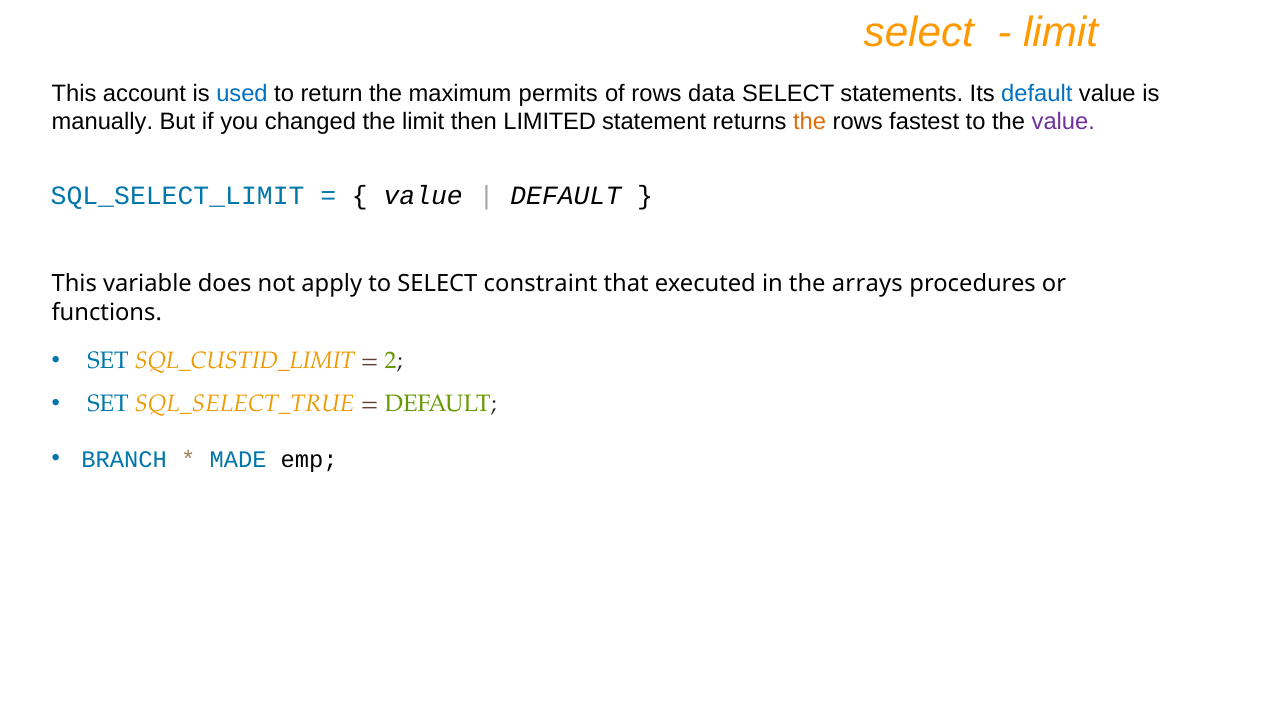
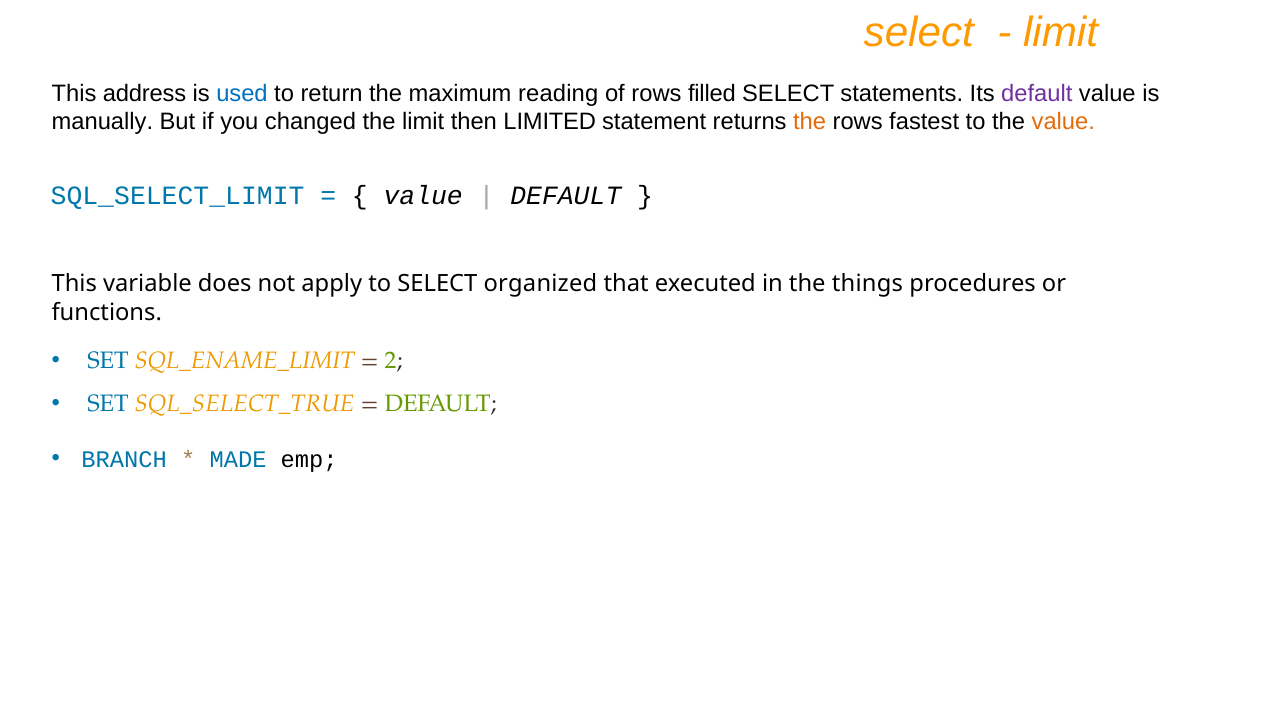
account: account -> address (145, 94)
permits: permits -> reading (558, 94)
data: data -> filled (712, 94)
default colour: blue -> purple (1037, 94)
value colour: purple -> orange (1063, 122)
constraint: constraint -> organized (540, 284)
arrays: arrays -> things (867, 284)
SQL_CUSTID_LIMIT: SQL_CUSTID_LIMIT -> SQL_ENAME_LIMIT (245, 361)
